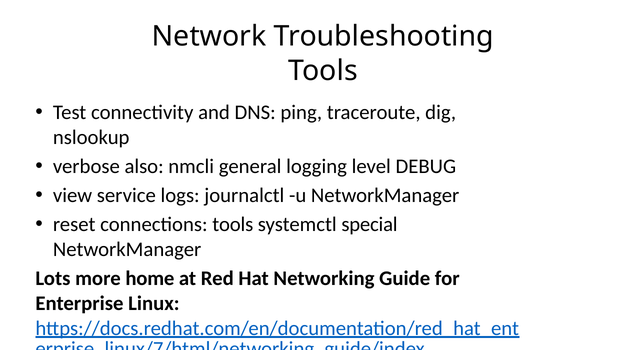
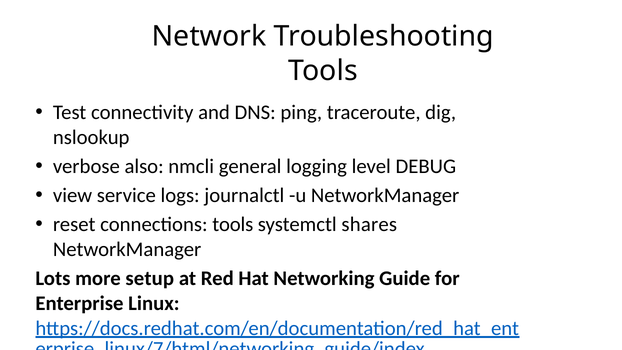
special: special -> shares (369, 224)
home: home -> setup (150, 278)
